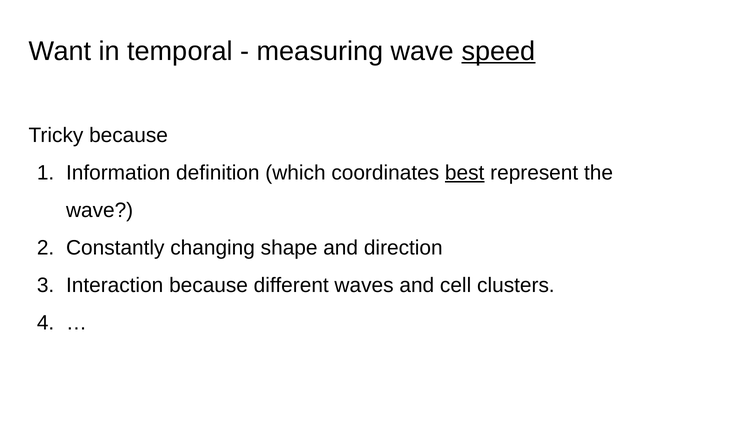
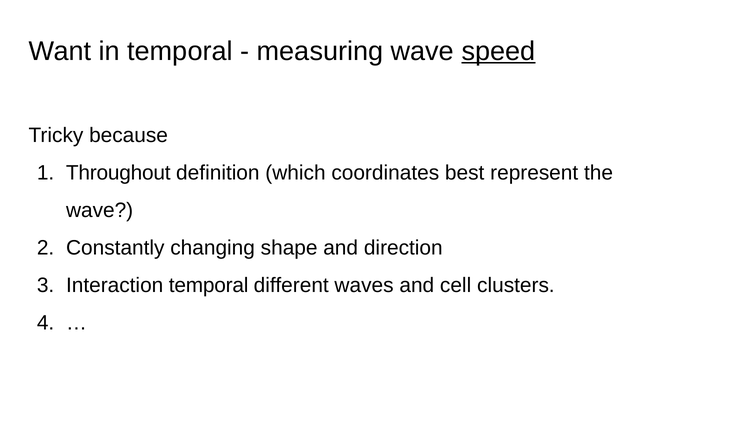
Information: Information -> Throughout (118, 173)
best underline: present -> none (465, 173)
Interaction because: because -> temporal (209, 285)
